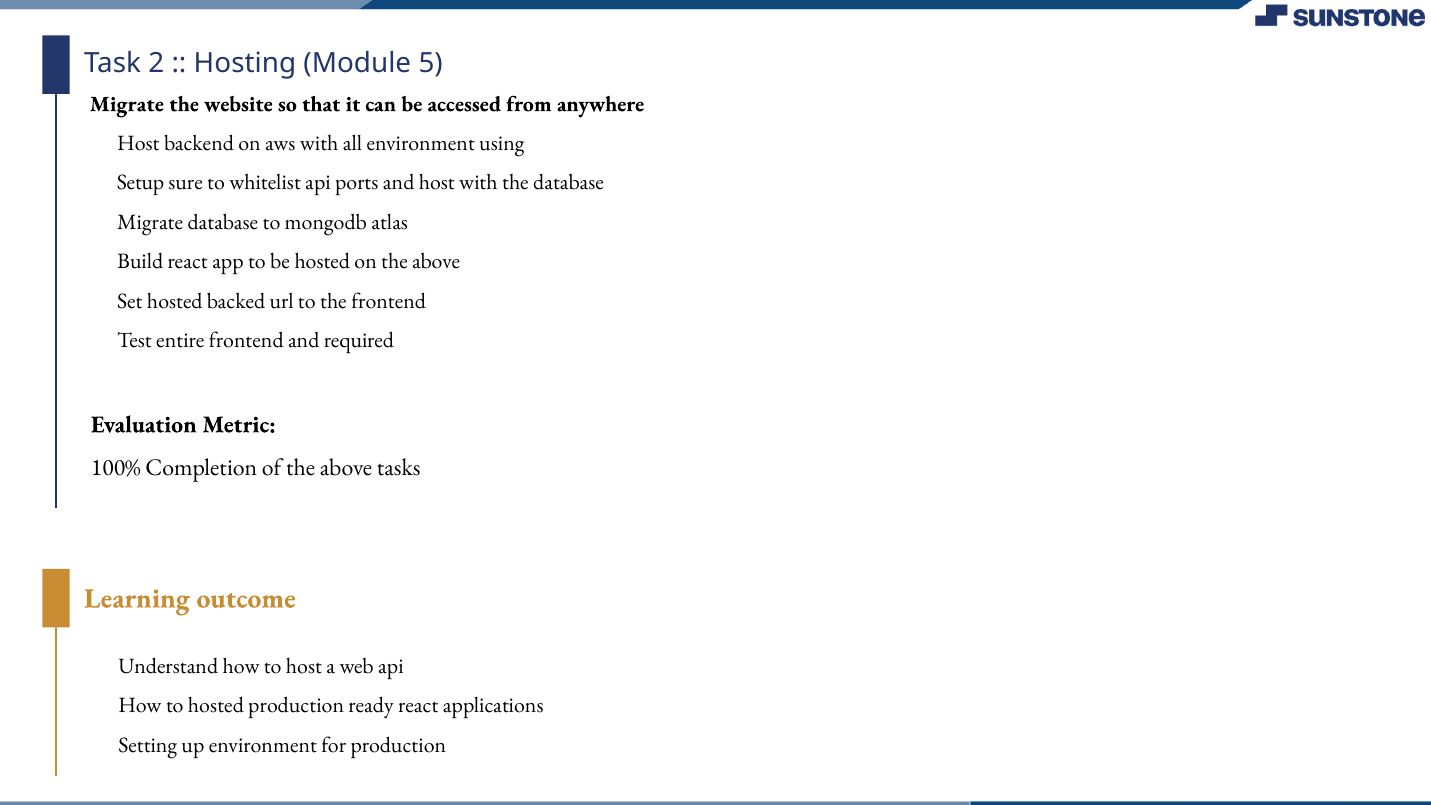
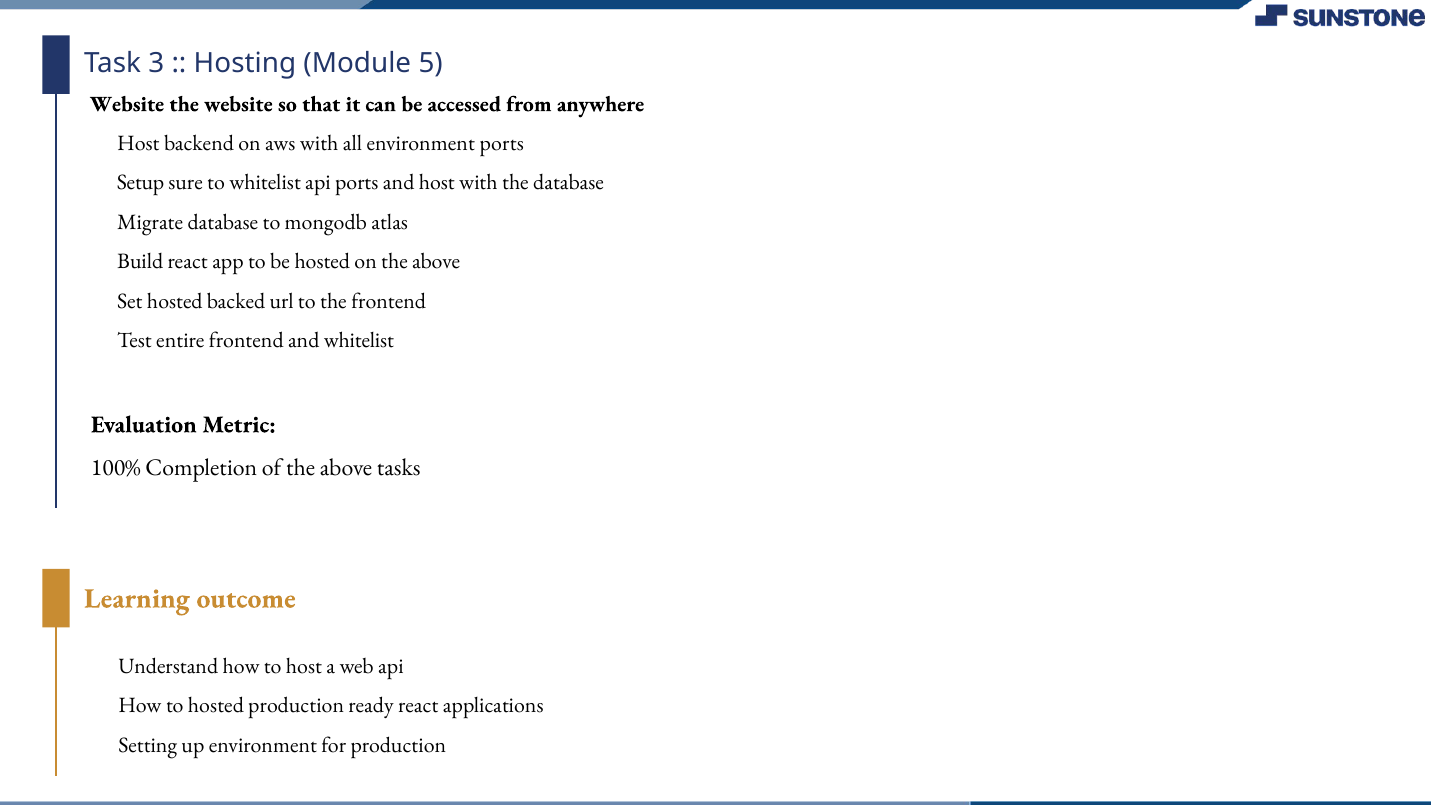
2: 2 -> 3 (156, 63)
Migrate: Migrate -> Website (127, 104)
environment using: using -> ports (502, 143)
and required: required -> whitelist (359, 340)
